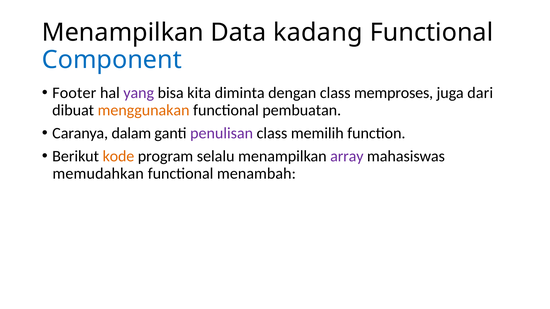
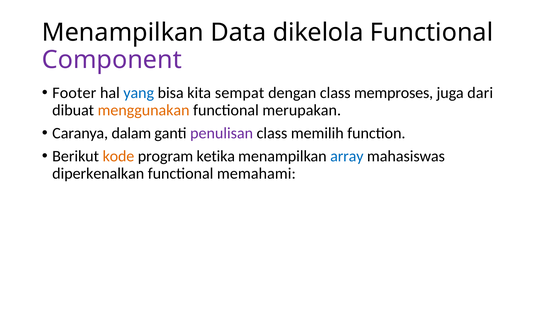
kadang: kadang -> dikelola (318, 33)
Component colour: blue -> purple (112, 60)
yang colour: purple -> blue (139, 93)
diminta: diminta -> sempat (240, 93)
pembuatan: pembuatan -> merupakan (302, 110)
selalu: selalu -> ketika (216, 156)
array colour: purple -> blue (347, 156)
memudahkan: memudahkan -> diperkenalkan (98, 174)
menambah: menambah -> memahami (256, 174)
